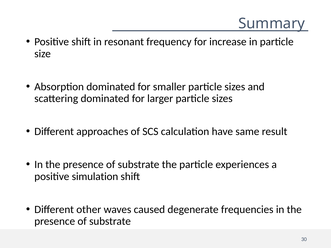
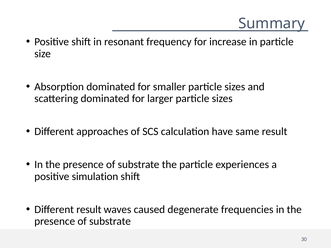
Different other: other -> result (89, 210)
